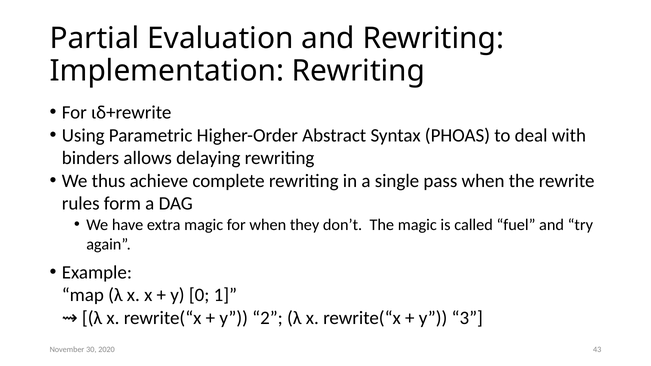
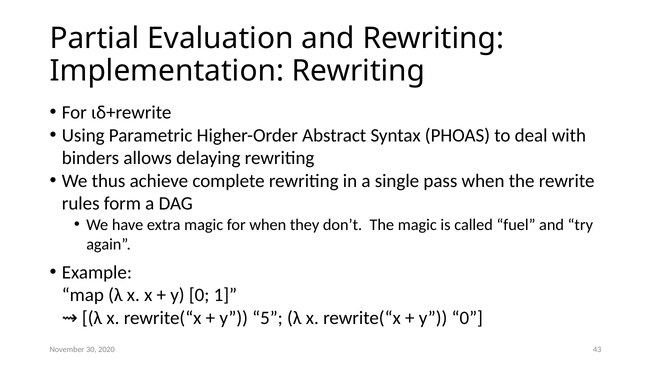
2: 2 -> 5 (268, 318)
3: 3 -> 0 (467, 318)
